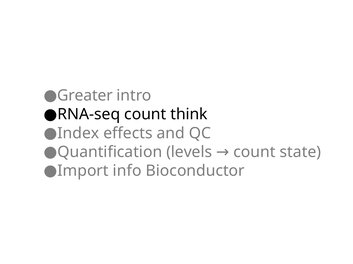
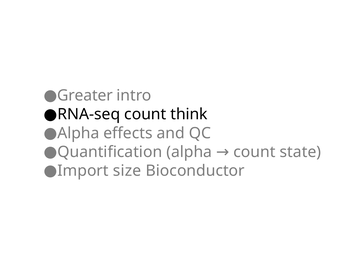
Index: Index -> Alpha (78, 133)
Quantification levels: levels -> alpha (189, 152)
info: info -> size (127, 171)
